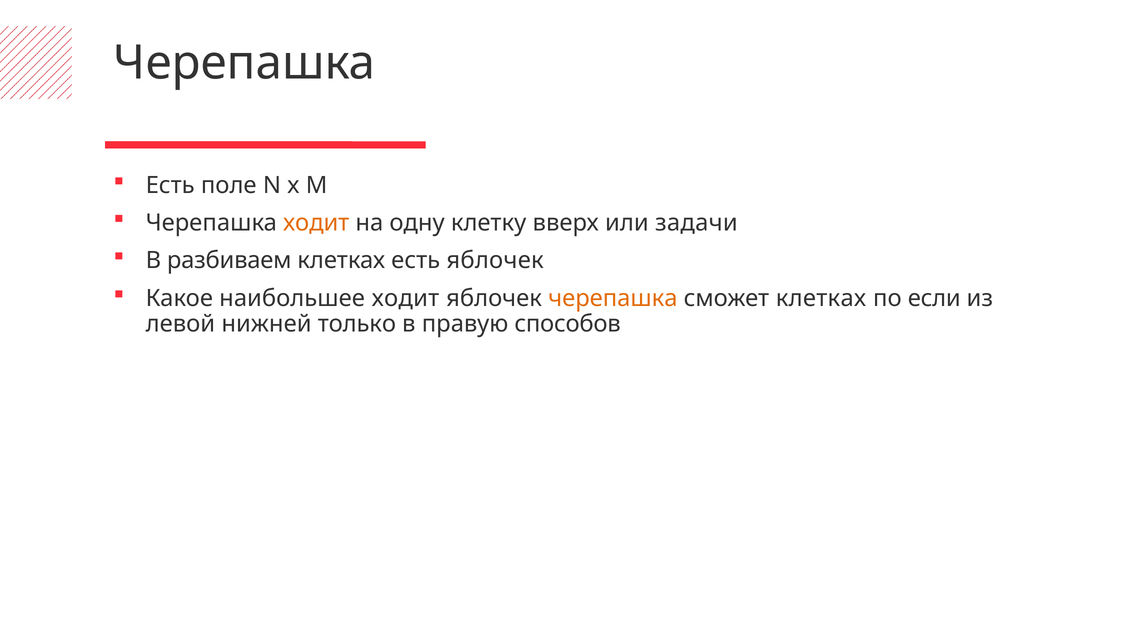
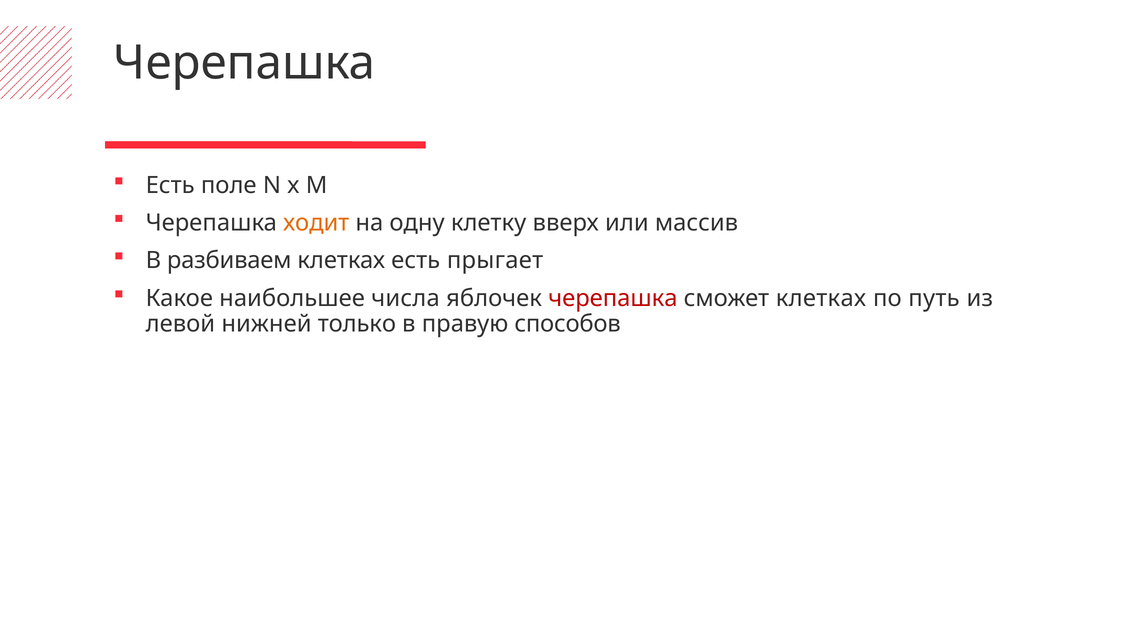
задачи: задачи -> массив (697, 223)
есть яблочек: яблочек -> прыгает (495, 261)
наибольшее ходит: ходит -> числа (405, 298)
черепашка colour: orange -> red (613, 298)
если: если -> путь (934, 298)
